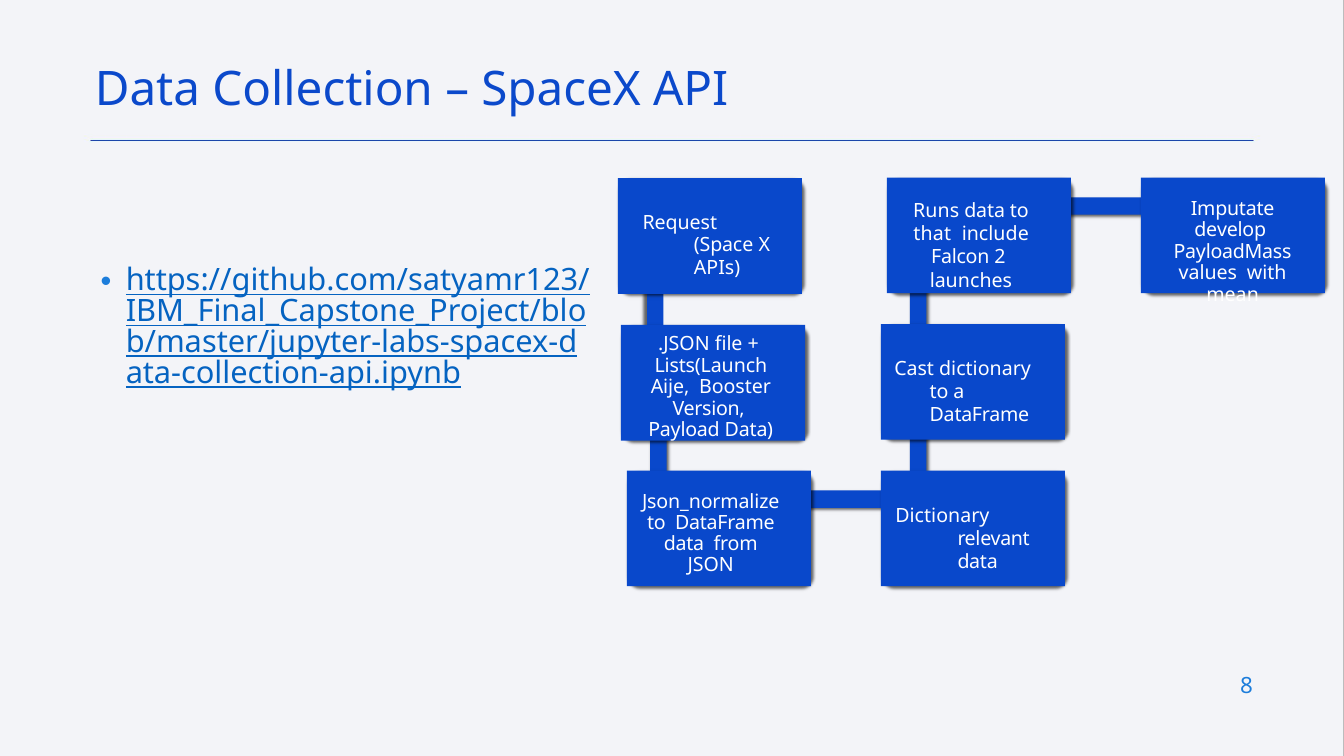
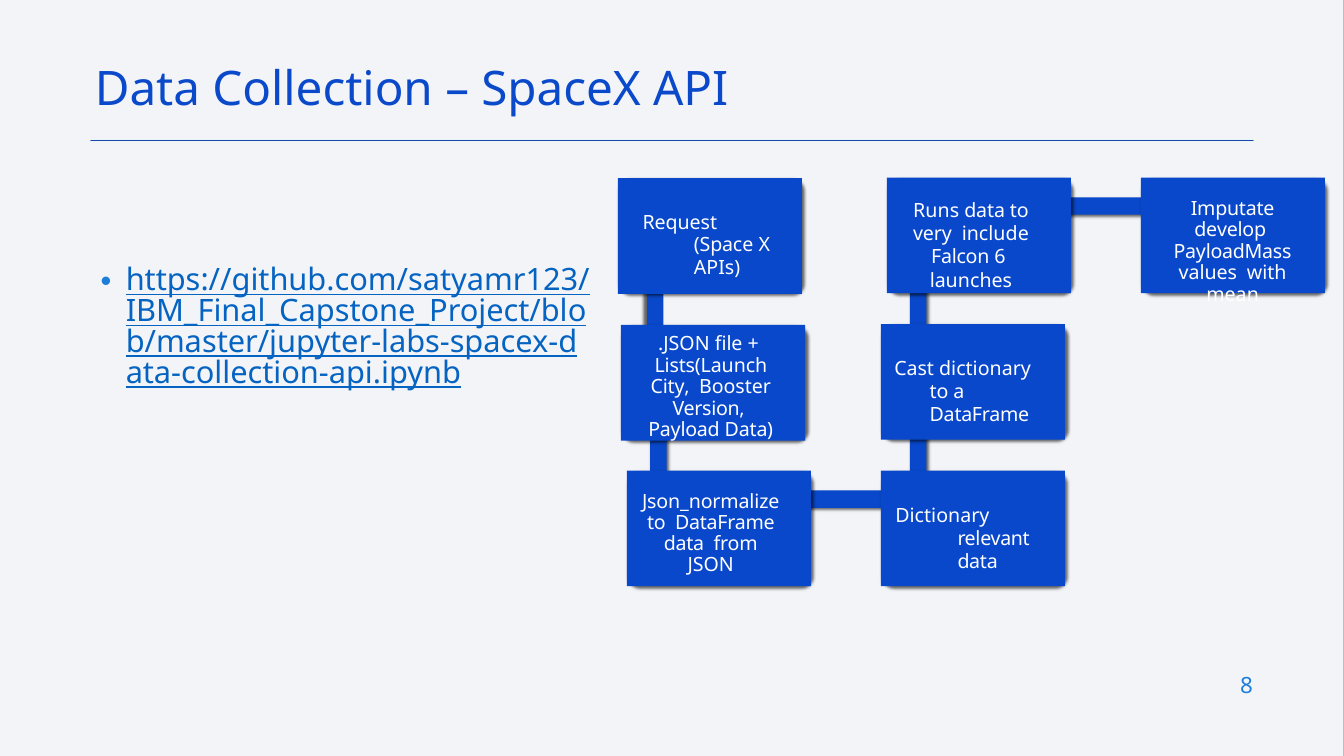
that: that -> very (932, 234)
2: 2 -> 6 (1000, 258)
Aije: Aije -> City (670, 387)
